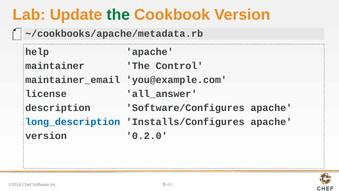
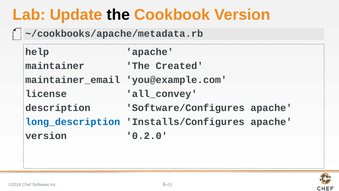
the colour: green -> black (118, 15)
Control: Control -> Created (179, 66)
all_answer: all_answer -> all_convey (162, 94)
